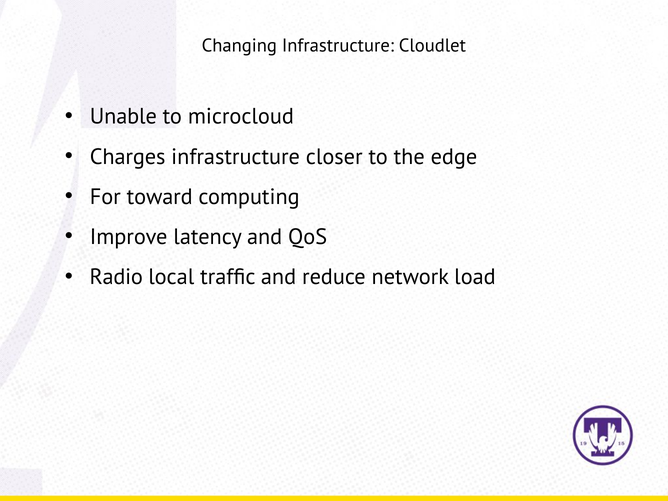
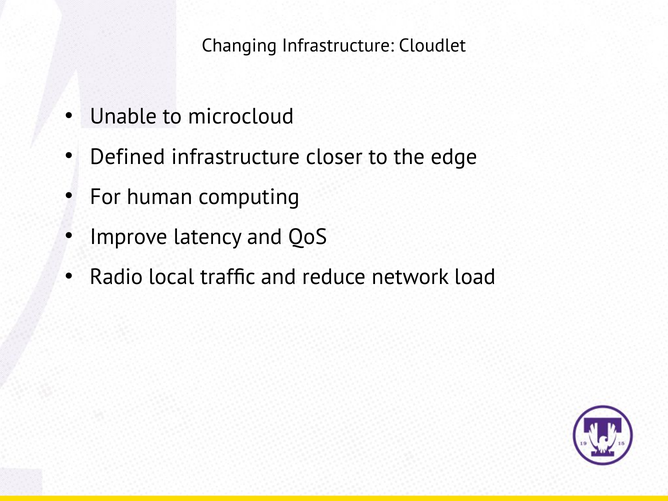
Charges: Charges -> Defined (127, 157)
toward: toward -> human (160, 197)
